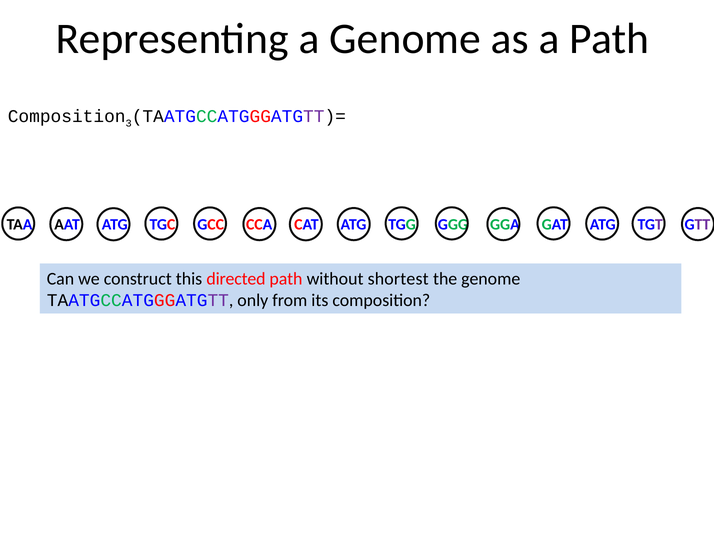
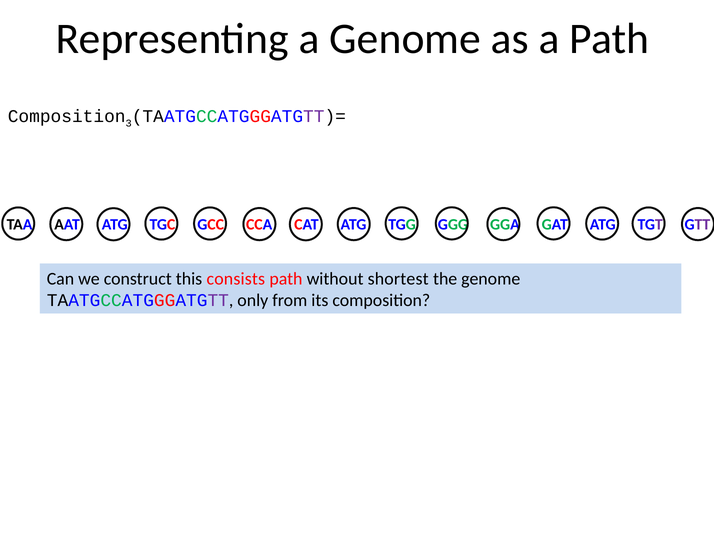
directed: directed -> consists (236, 279)
